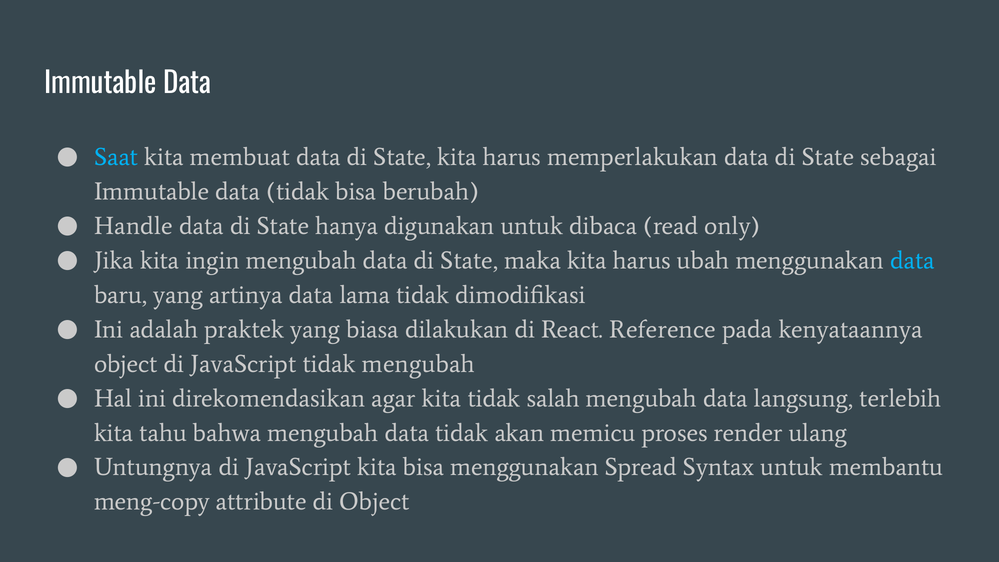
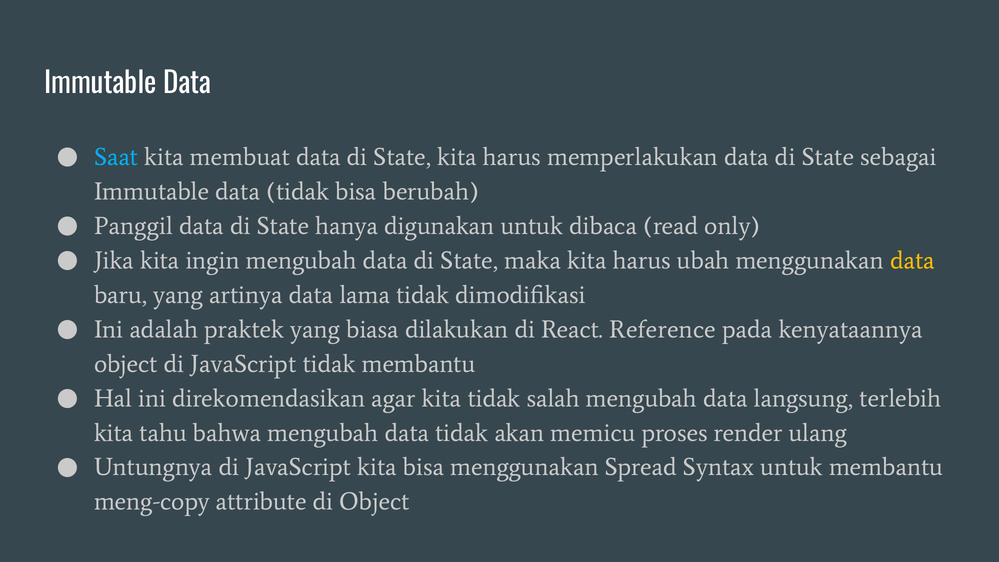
Handle: Handle -> Panggil (133, 226)
data colour: light blue -> yellow (912, 260)
tidak mengubah: mengubah -> membantu (418, 364)
